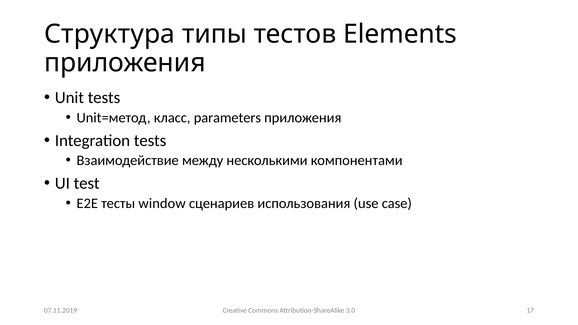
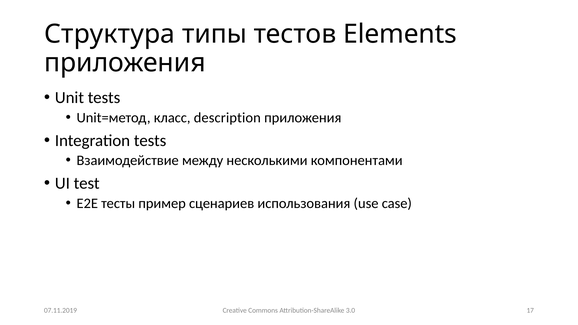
parameters: parameters -> description (227, 118)
window: window -> пример (162, 203)
